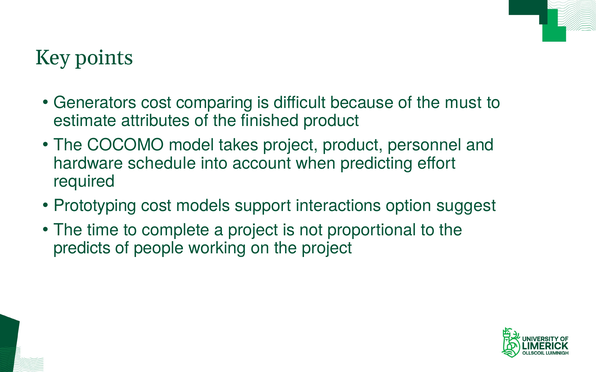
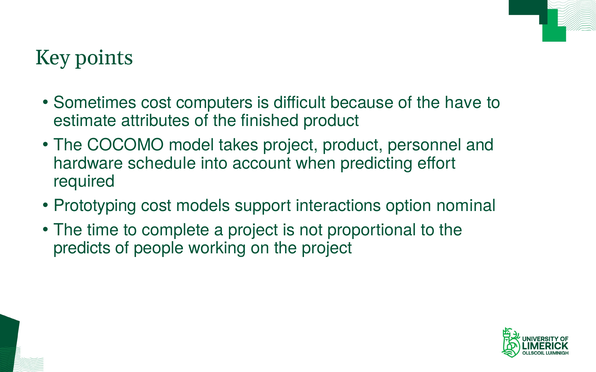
Generators: Generators -> Sometimes (95, 103)
comparing: comparing -> computers (215, 103)
must: must -> have (463, 103)
suggest: suggest -> nominal (466, 206)
